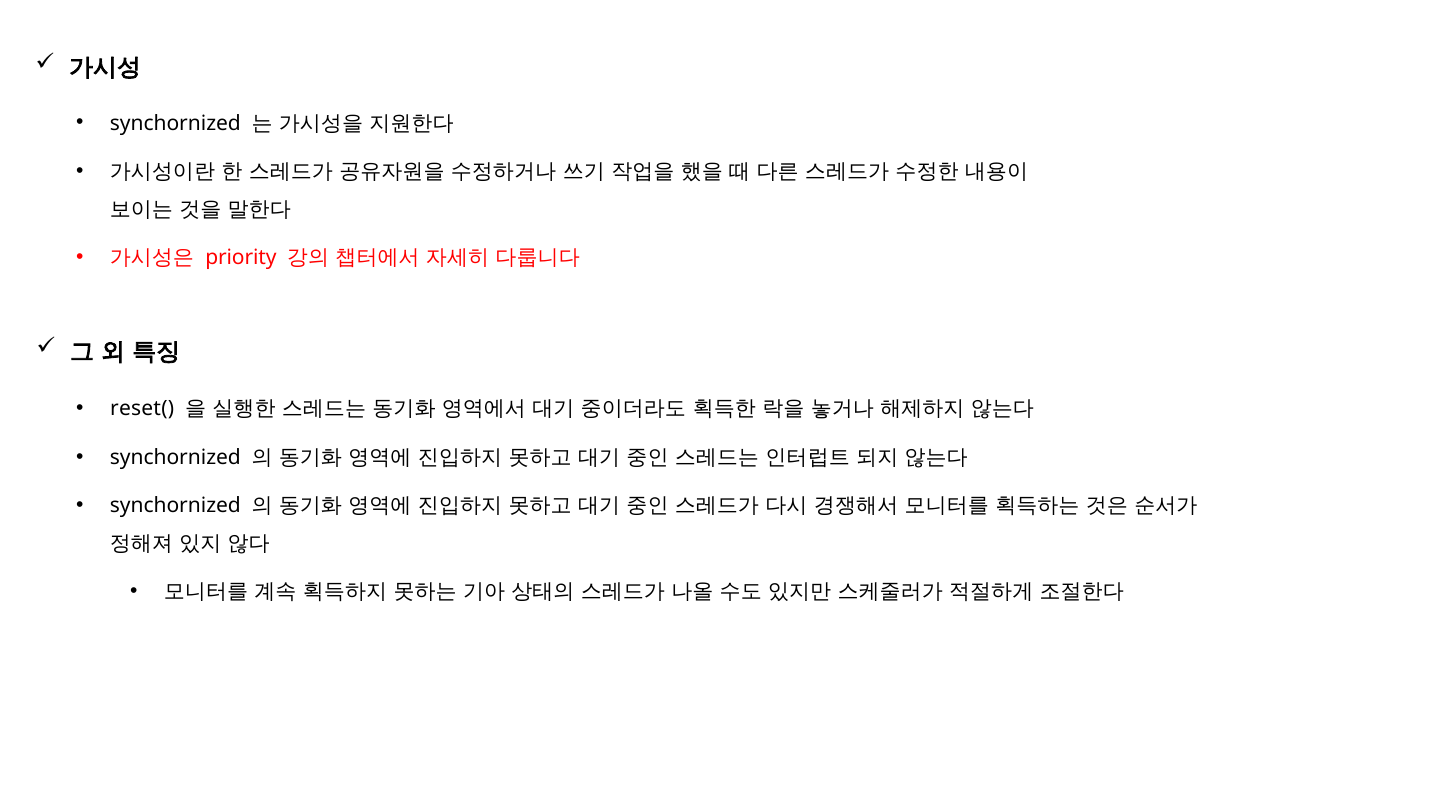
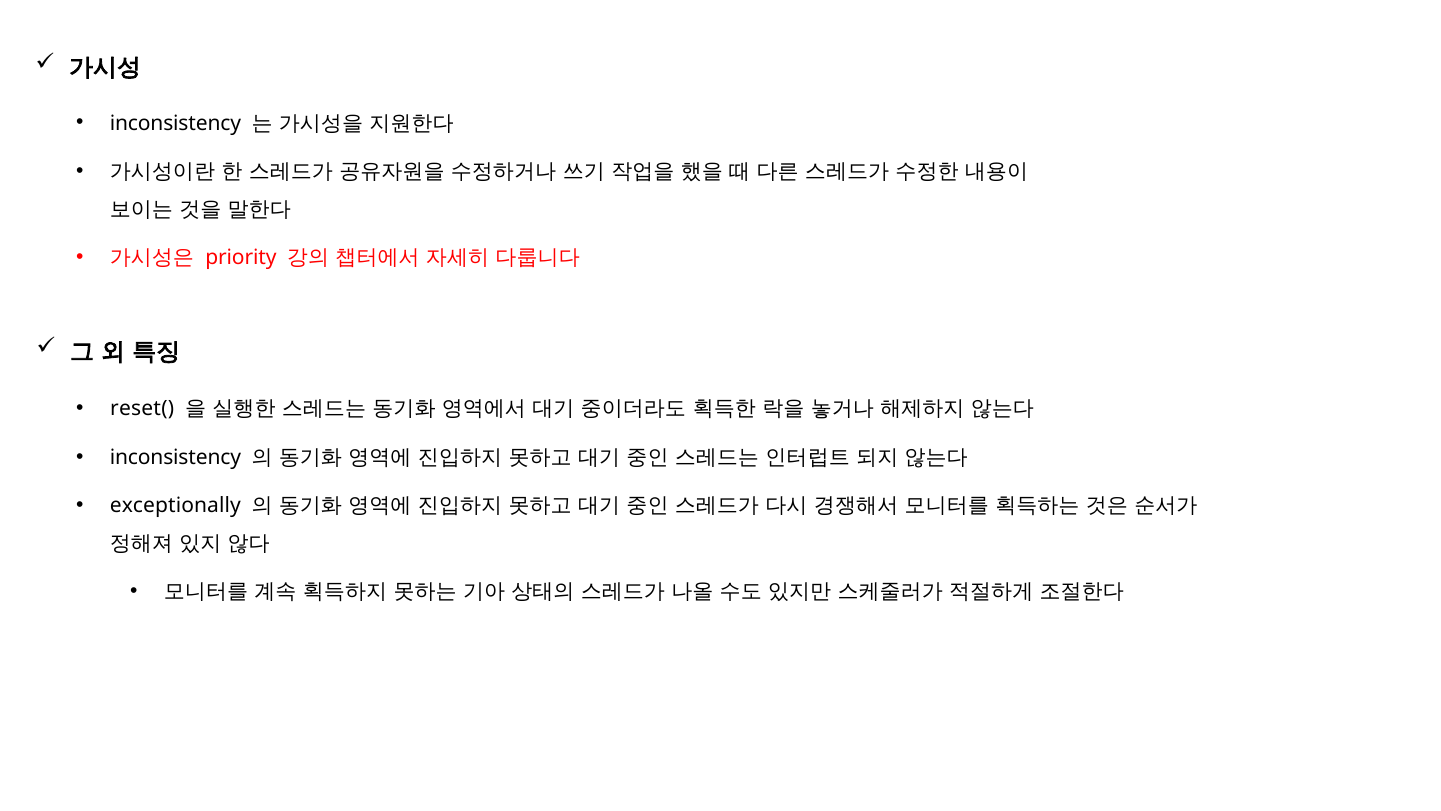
synchornized: synchornized -> inconsistency (175, 123)
synchornized: synchornized -> inconsistency (175, 457)
synchornized: synchornized -> exceptionally (175, 505)
